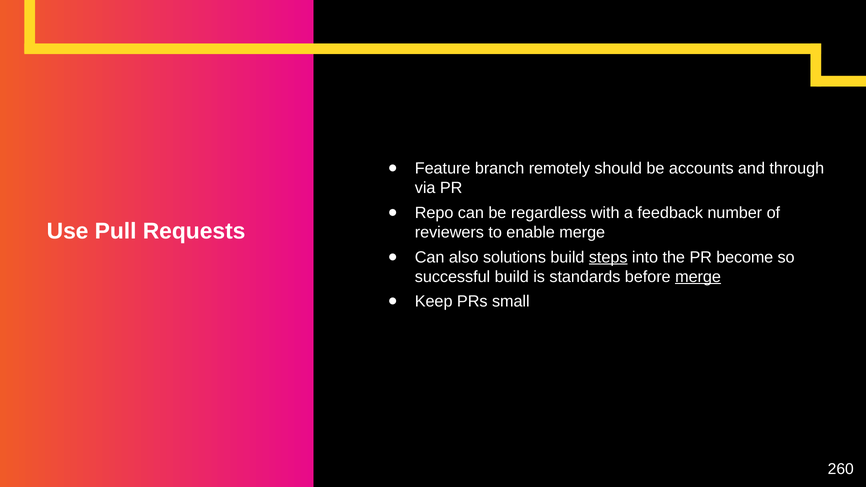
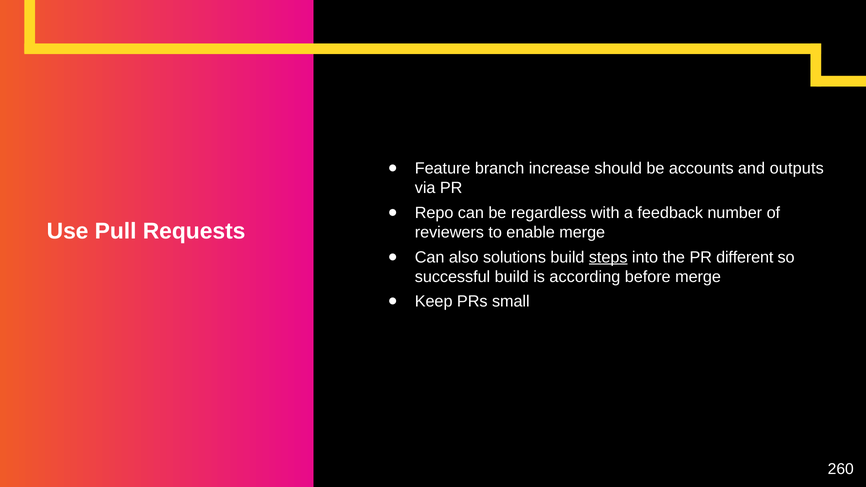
remotely: remotely -> increase (559, 169)
through: through -> outputs (797, 169)
become: become -> different (745, 257)
standards: standards -> according (585, 277)
merge underline: present -> none (698, 277)
